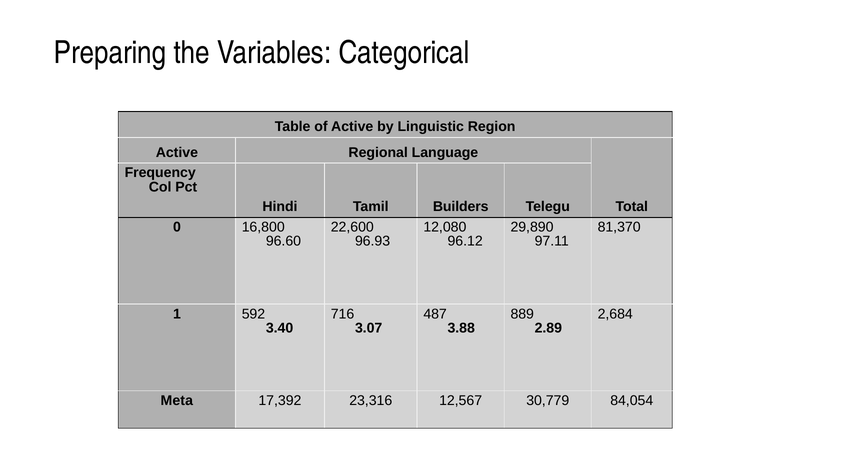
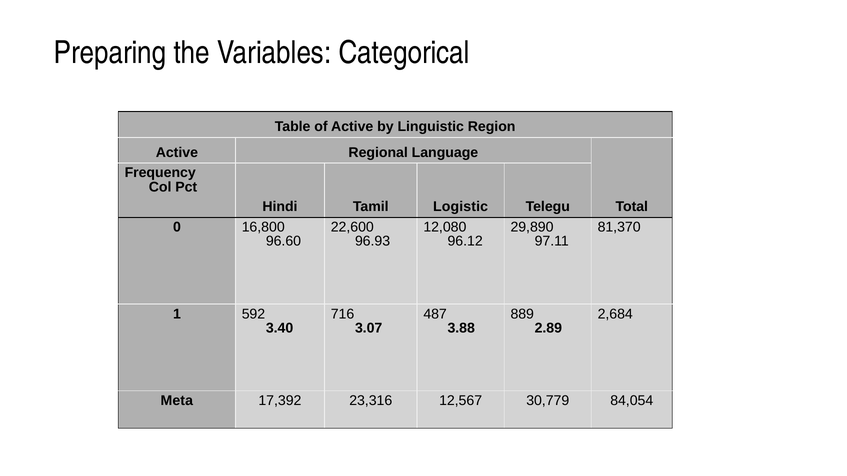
Builders: Builders -> Logistic (461, 207)
